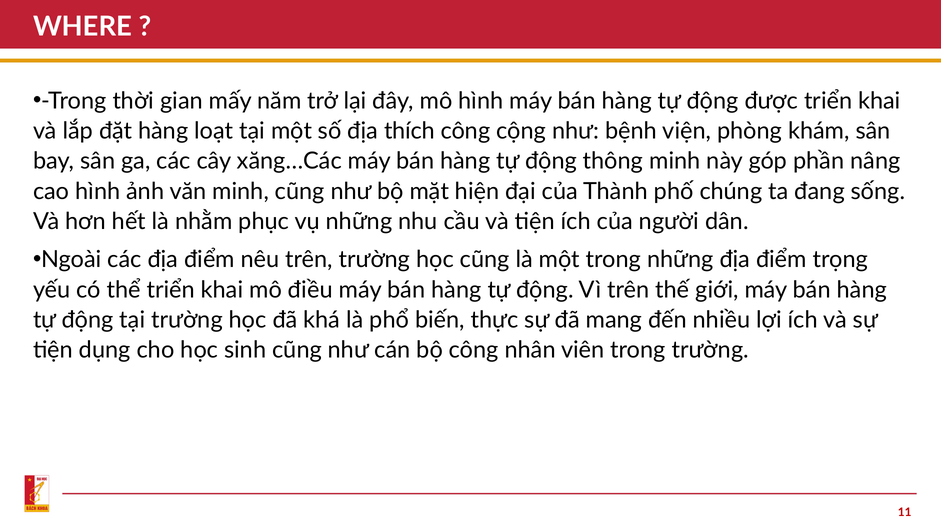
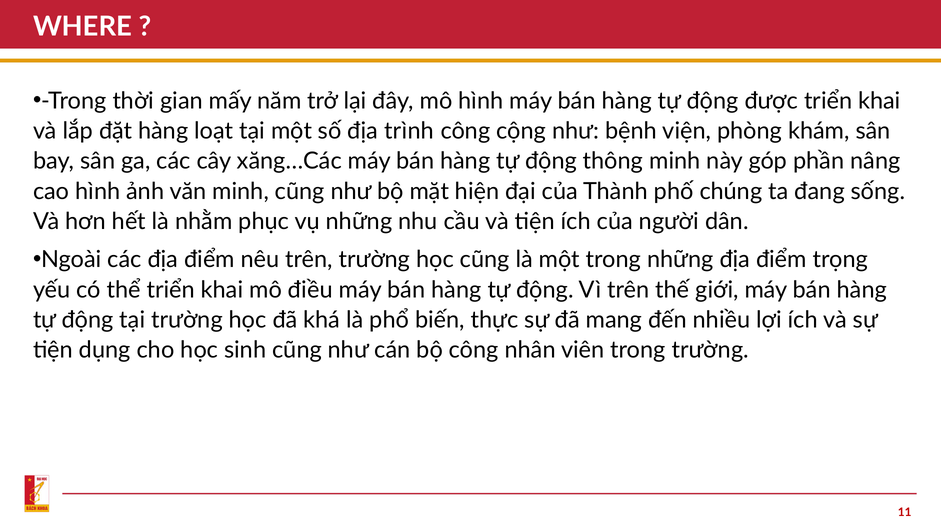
thích: thích -> trình (409, 131)
